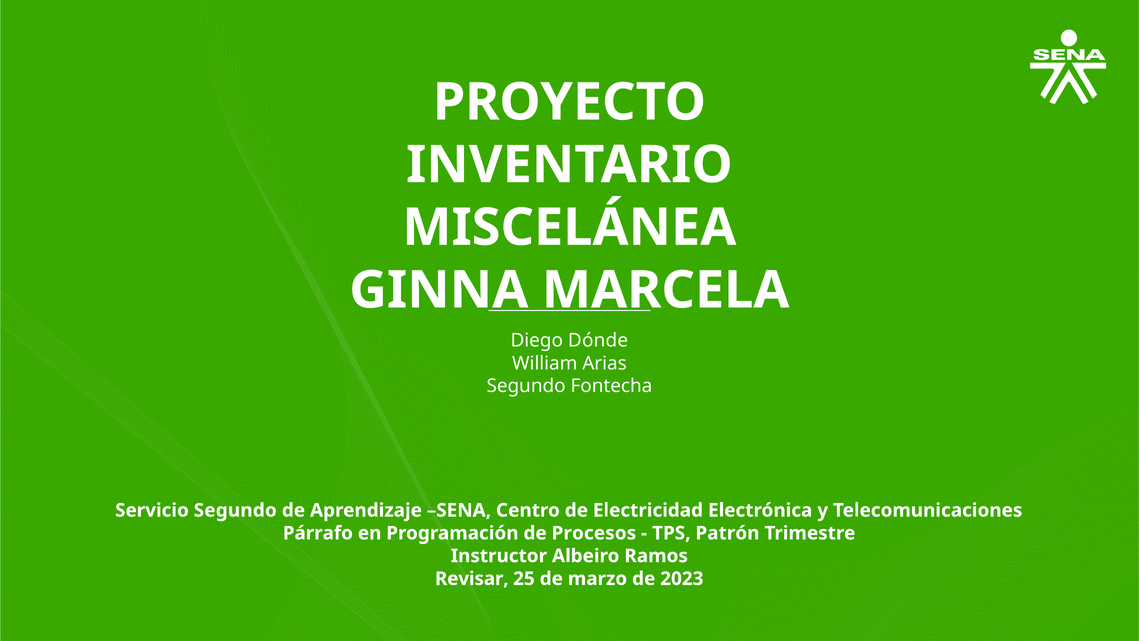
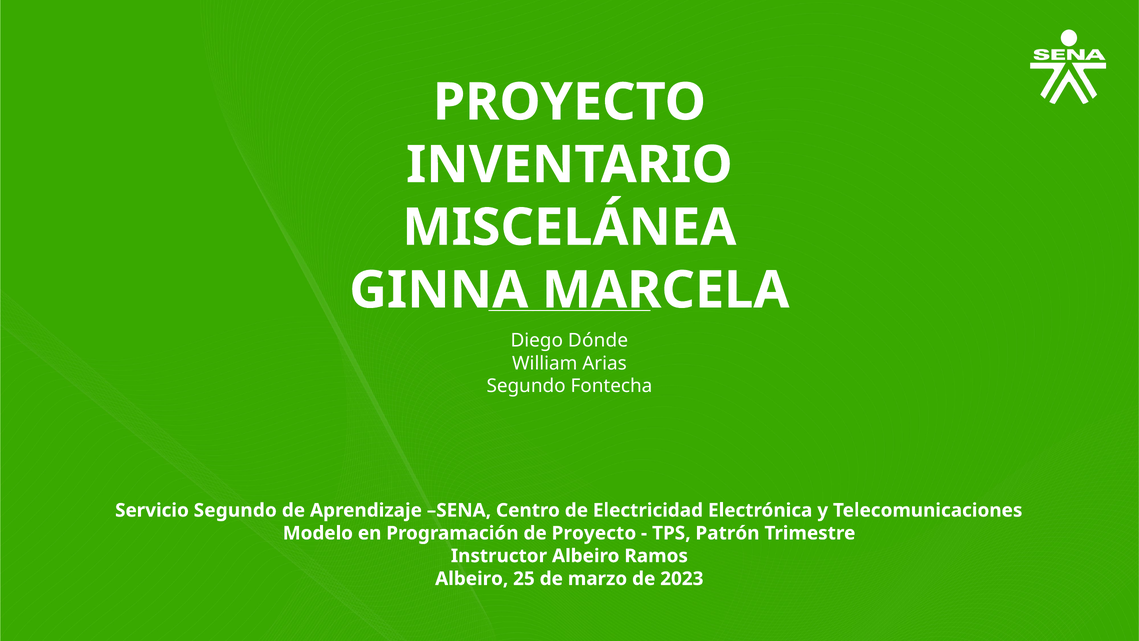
Párrafo: Párrafo -> Modelo (318, 533)
de Procesos: Procesos -> Proyecto (594, 533)
Revisar: Revisar -> Albeiro (472, 578)
